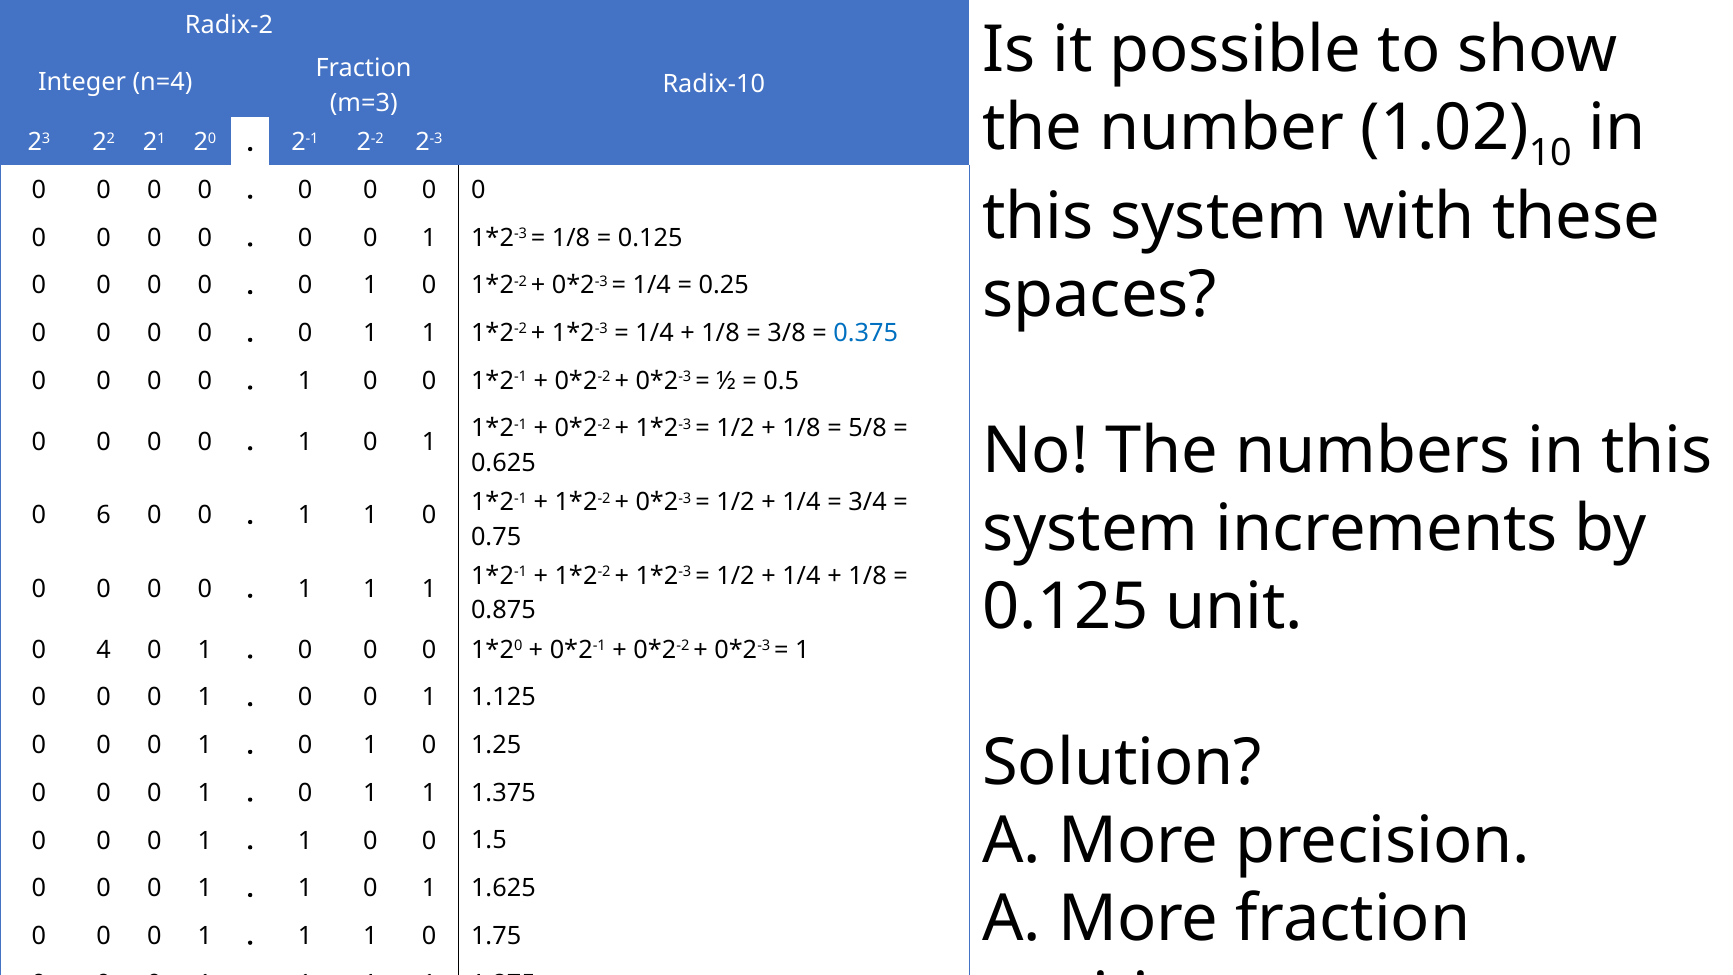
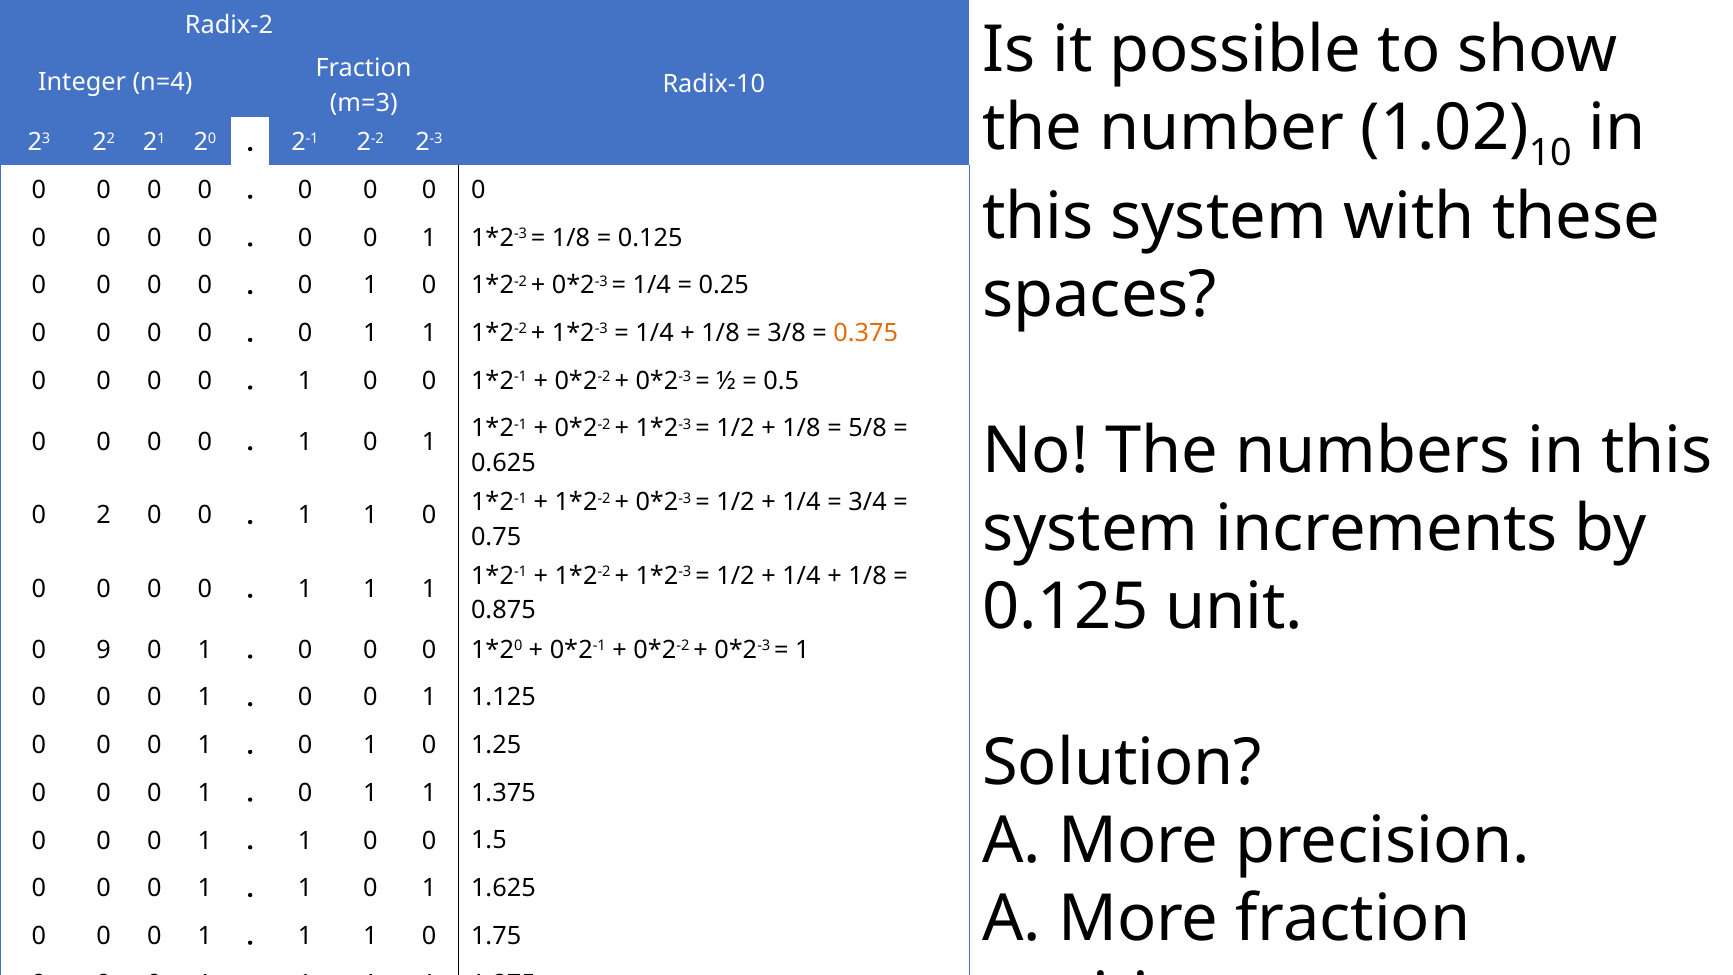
0.375 colour: blue -> orange (866, 333)
6: 6 -> 2 (104, 515)
4: 4 -> 9 (104, 650)
